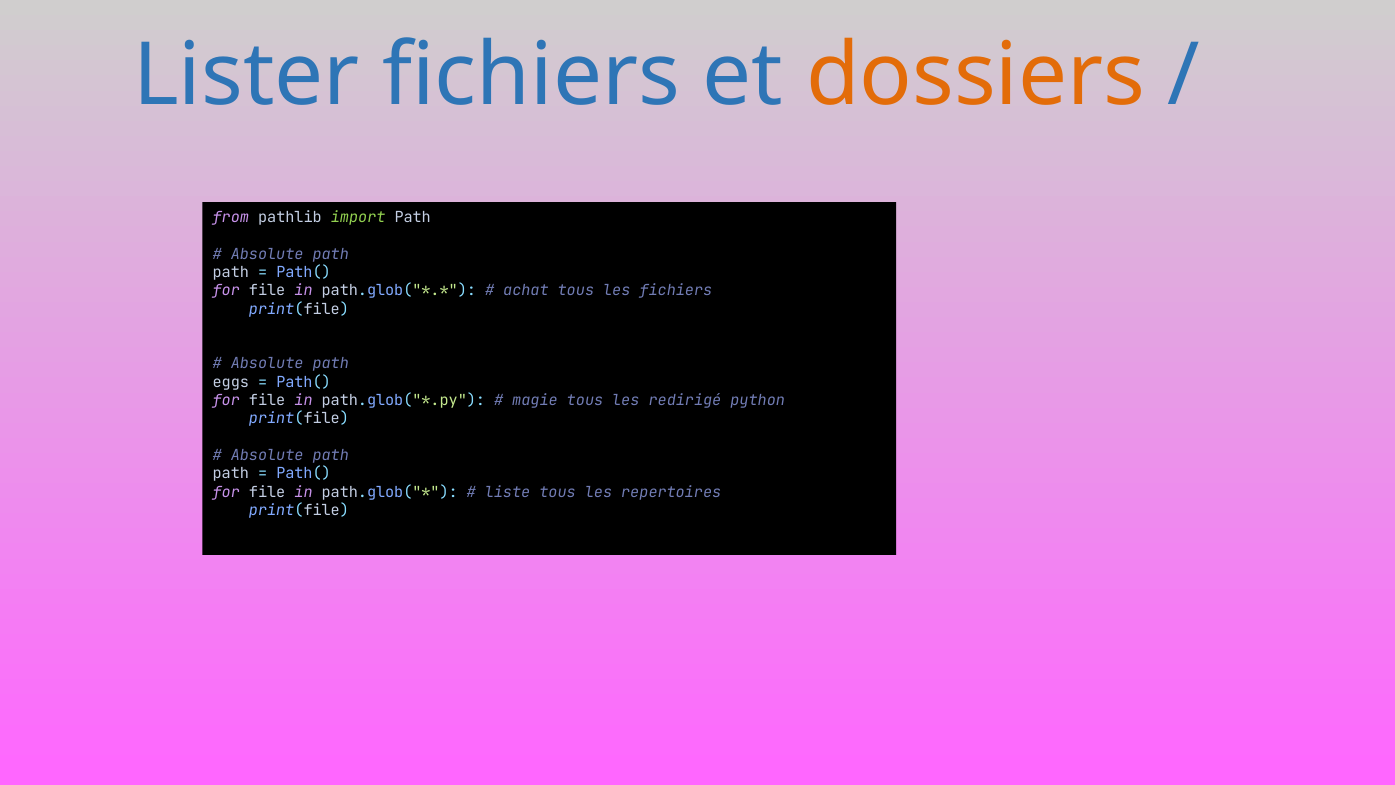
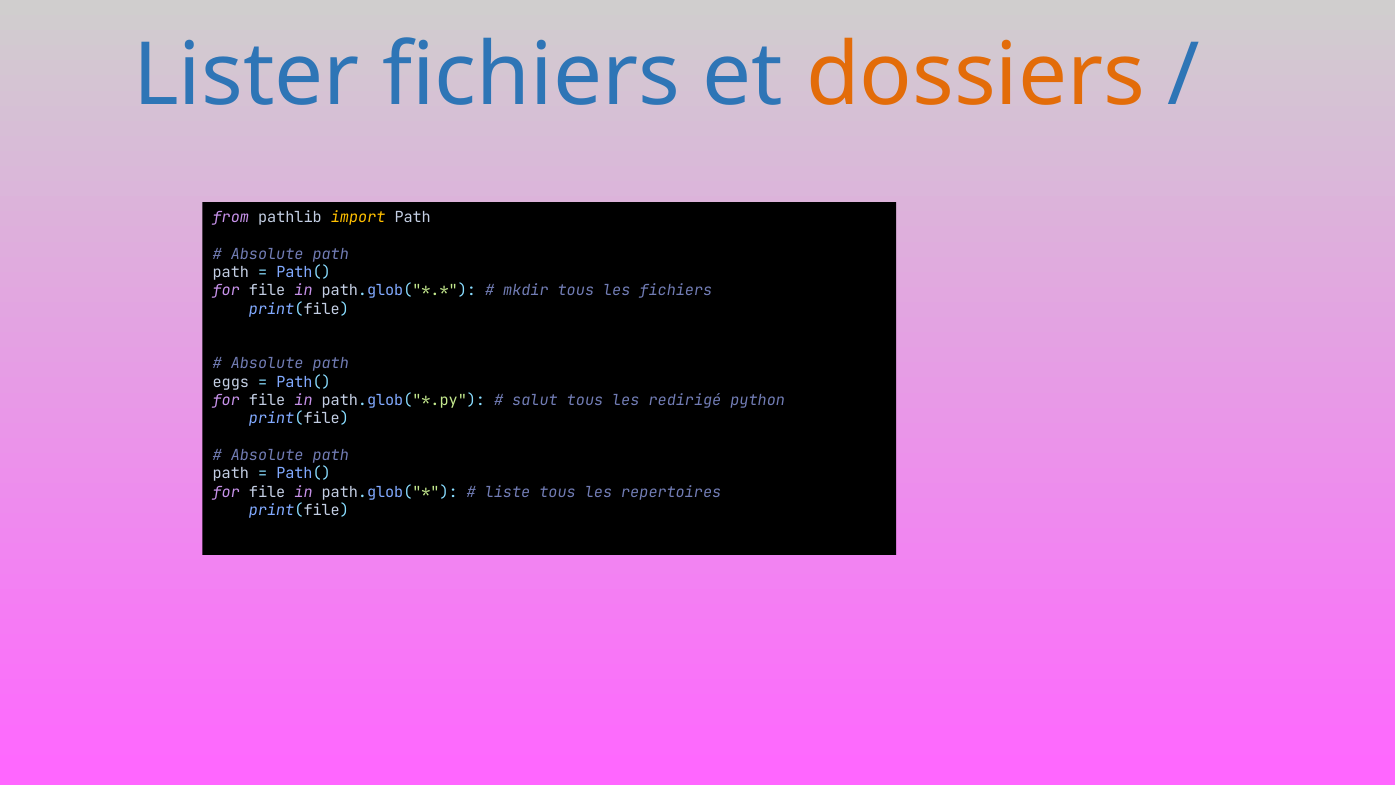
import colour: light green -> yellow (358, 217)
achat: achat -> mkdir (526, 291)
magie: magie -> salut (535, 400)
